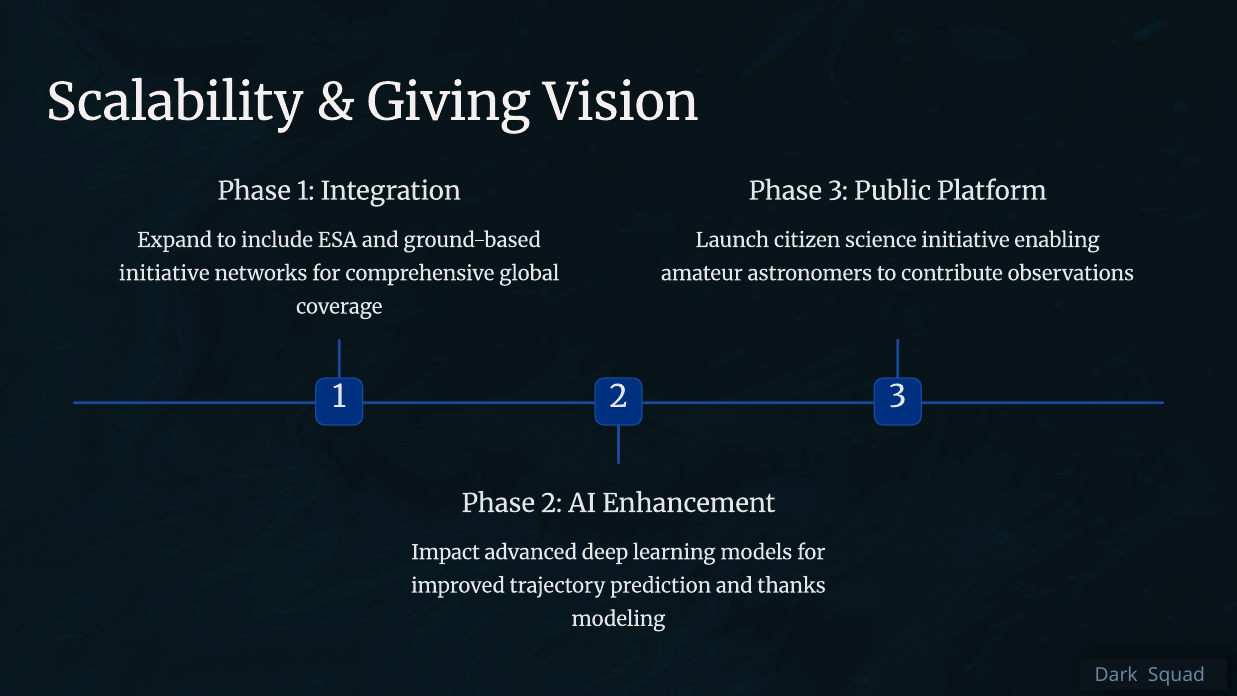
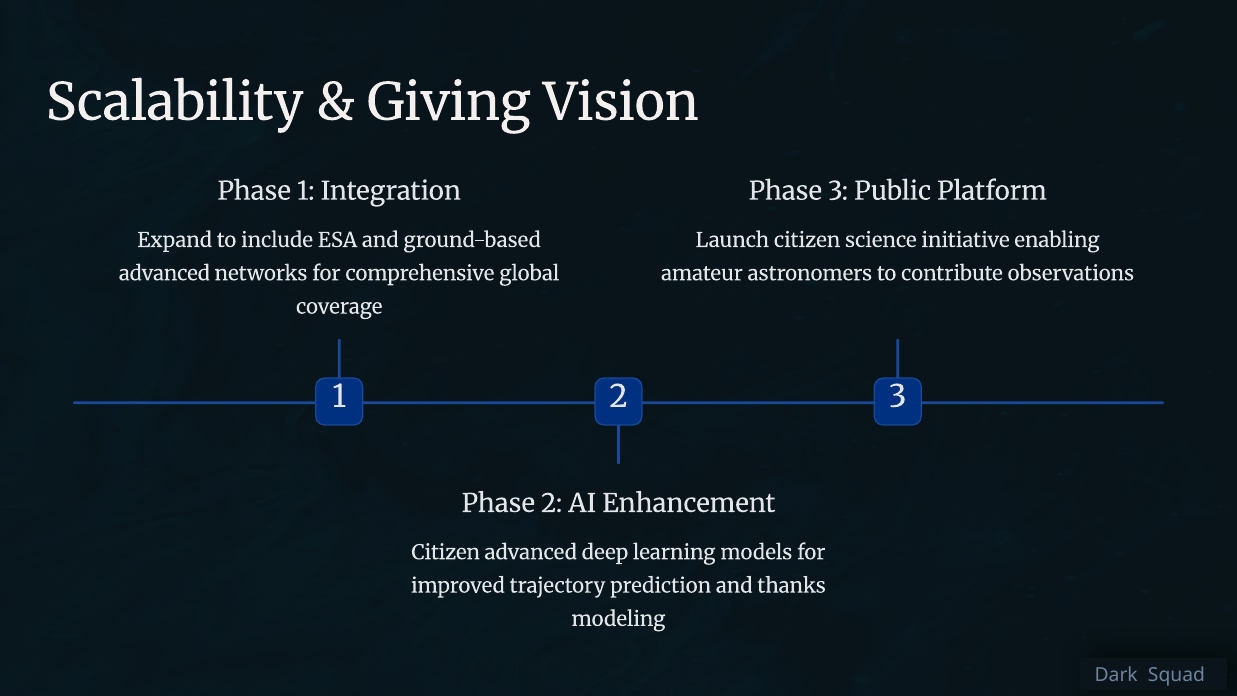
initiative: initiative -> advanced (164, 274)
Impact: Impact -> Citizen (446, 552)
